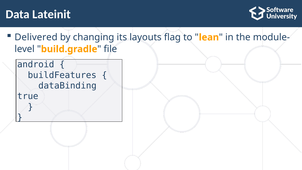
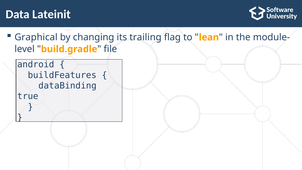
Delivered: Delivered -> Graphical (36, 37)
layouts: layouts -> trailing (145, 37)
